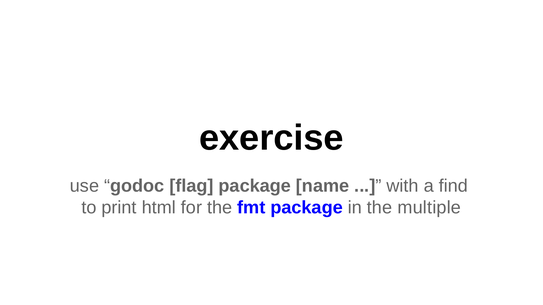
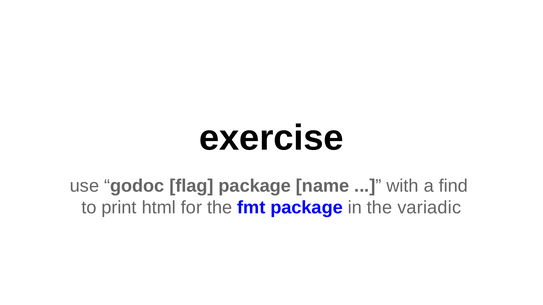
multiple: multiple -> variadic (429, 208)
